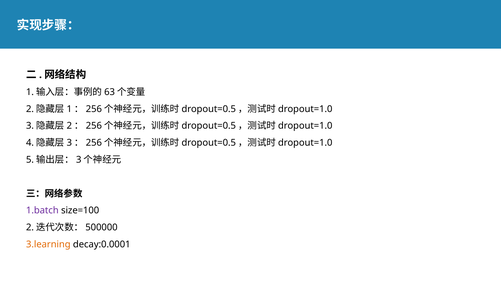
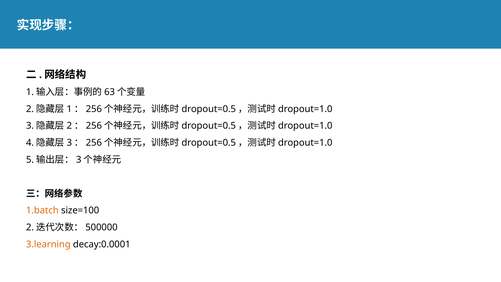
1.batch colour: purple -> orange (42, 210)
